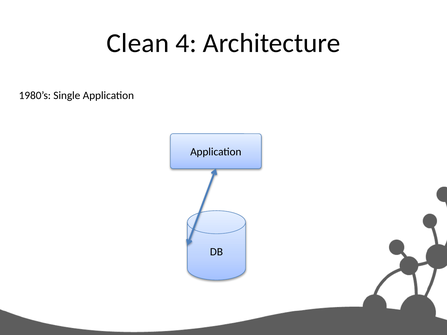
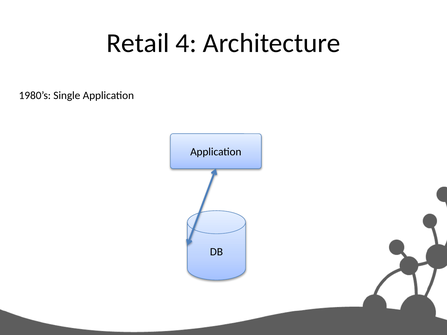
Clean: Clean -> Retail (138, 43)
